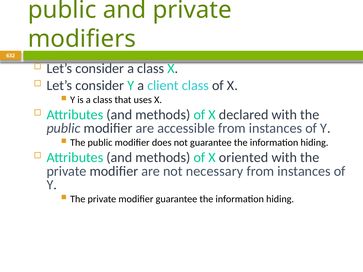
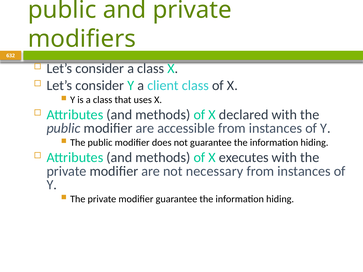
oriented: oriented -> executes (244, 158)
